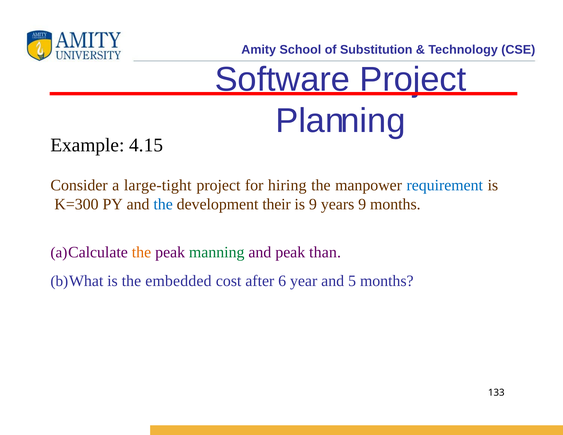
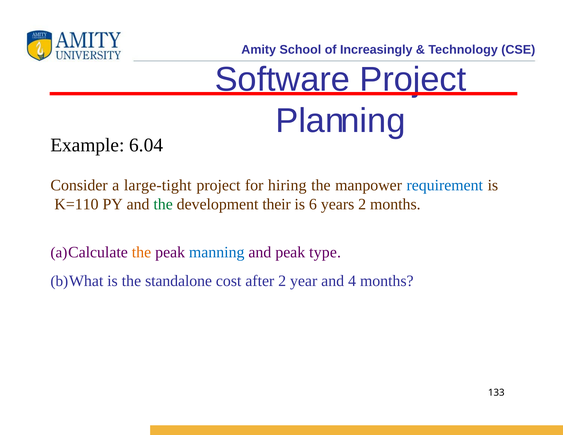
Substitution: Substitution -> Increasingly (376, 50)
4.15: 4.15 -> 6.04 (146, 145)
K=300: K=300 -> K=110 (76, 204)
the colour: blue -> green (163, 204)
is 9: 9 -> 6 (313, 204)
years 9: 9 -> 2 (362, 204)
manning colour: green -> blue (217, 252)
than: than -> type (325, 252)
embedded: embedded -> standalone (179, 281)
after 6: 6 -> 2 (282, 281)
5: 5 -> 4 (352, 281)
